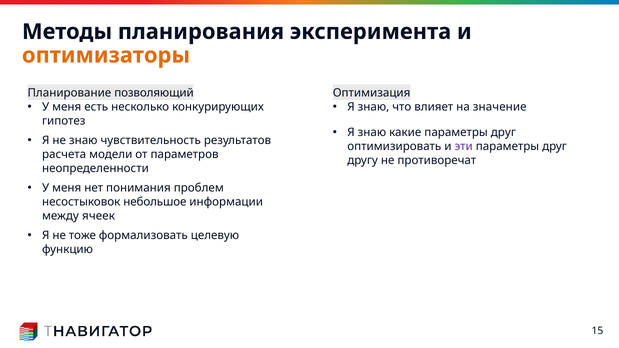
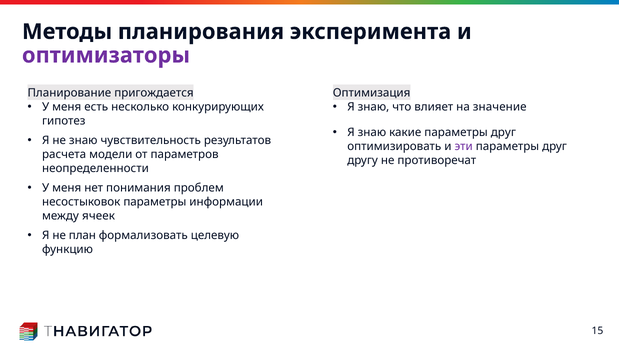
оптимизаторы colour: orange -> purple (106, 55)
позволяющий: позволяющий -> пригождается (154, 93)
несостыковок небольшое: небольшое -> параметры (155, 202)
тоже: тоже -> план (82, 236)
